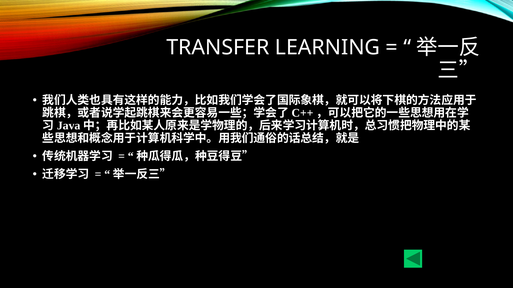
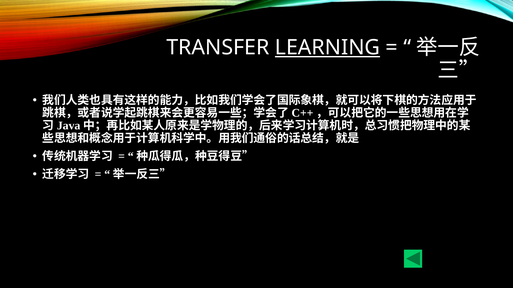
LEARNING underline: none -> present (328, 48)
